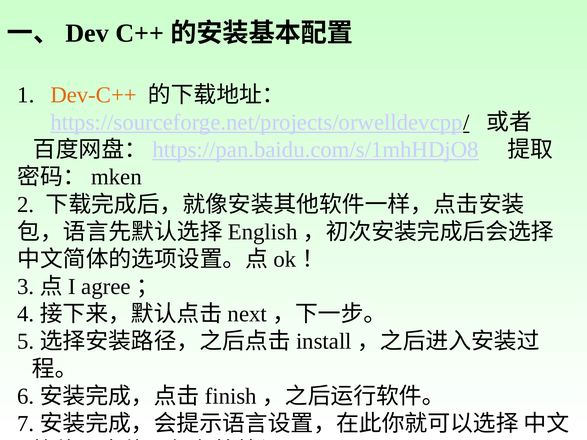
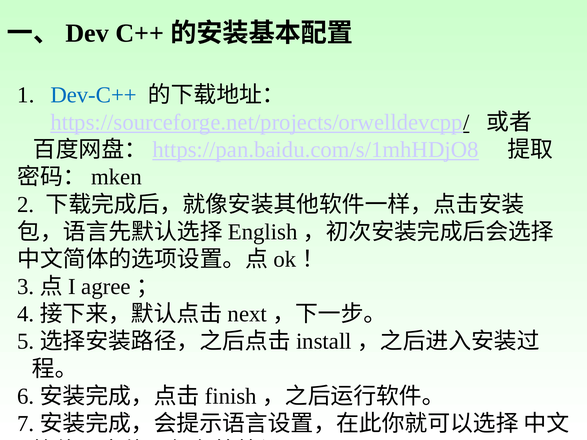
Dev-C++ colour: orange -> blue (94, 95)
